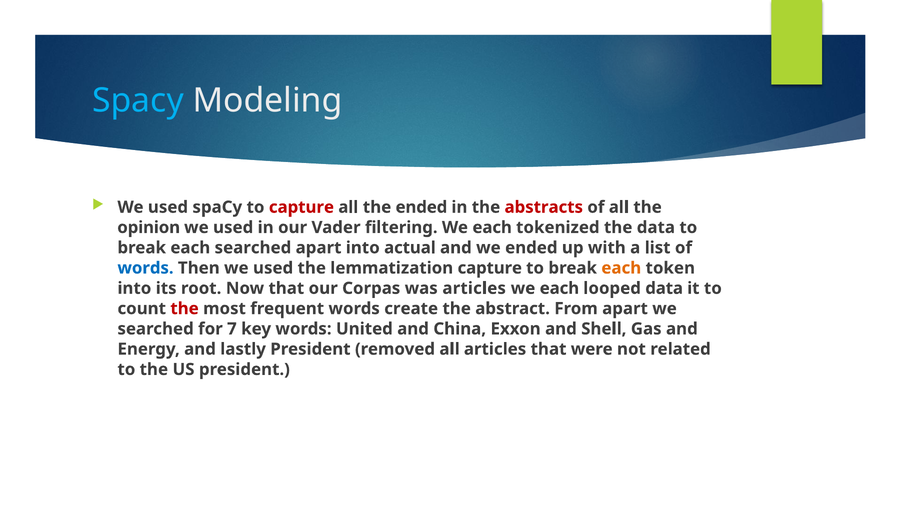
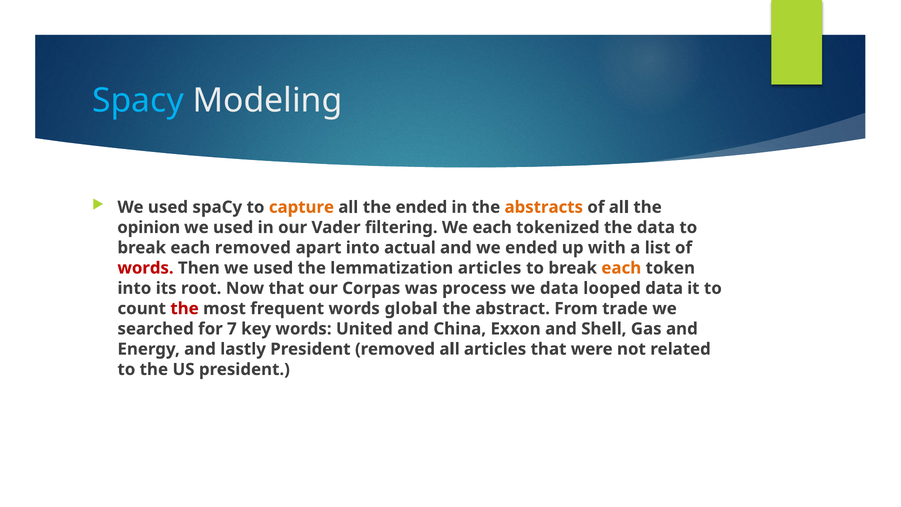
capture colour: red -> orange (301, 207)
abstracts colour: red -> orange (544, 207)
each searched: searched -> removed (253, 248)
words colour: blue -> red (146, 268)
lemmatization capture: capture -> articles (490, 268)
was articles: articles -> process (474, 288)
each: each -> data (559, 288)
create: create -> global (411, 308)
From apart: apart -> trade (625, 308)
